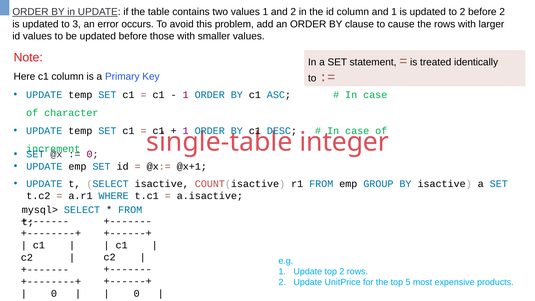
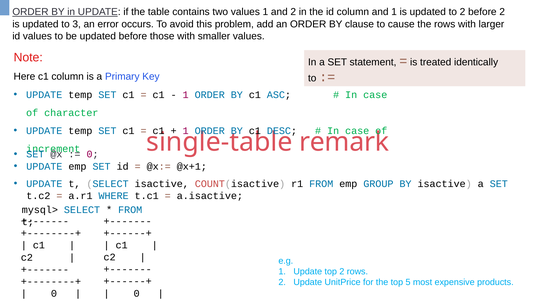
integer: integer -> remark (344, 142)
